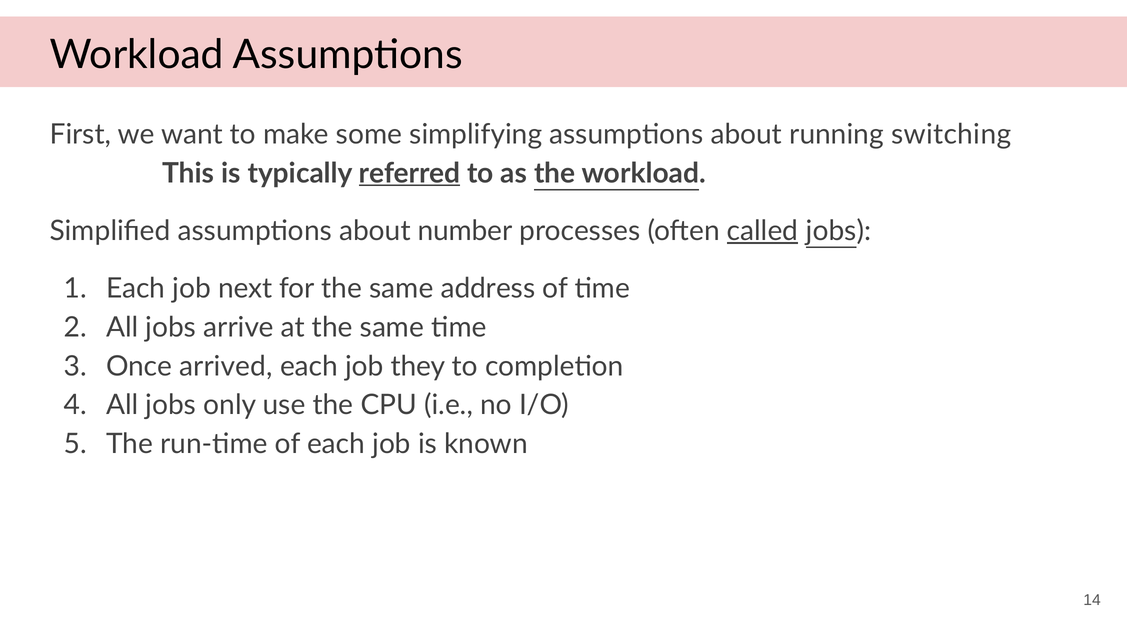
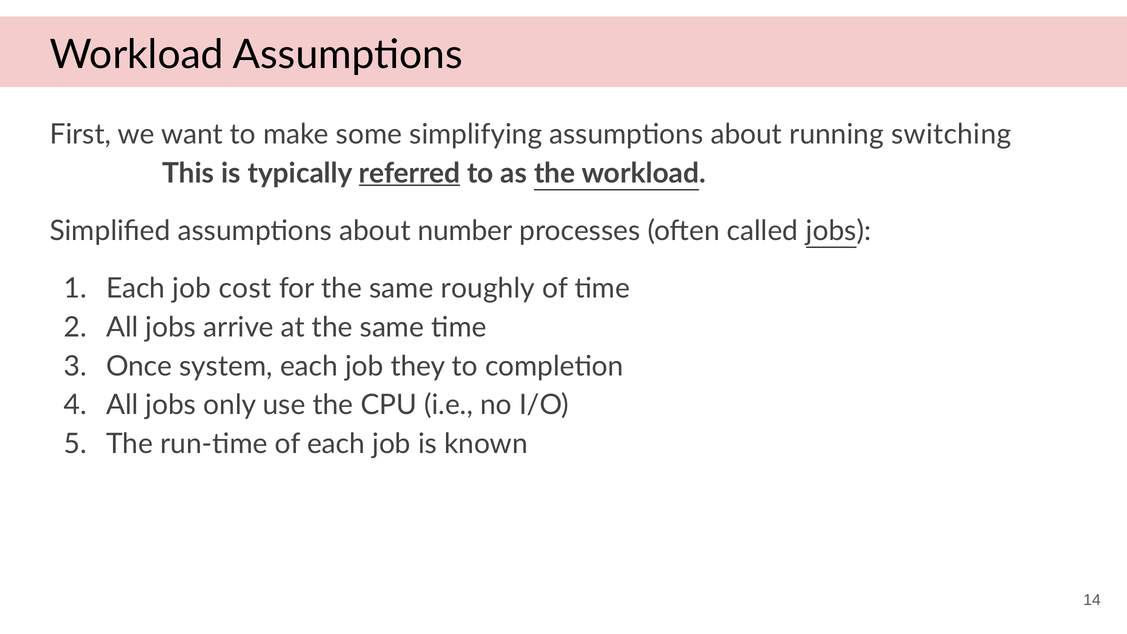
called underline: present -> none (763, 231)
next: next -> cost (245, 289)
address: address -> roughly (488, 289)
arrived: arrived -> system (226, 366)
